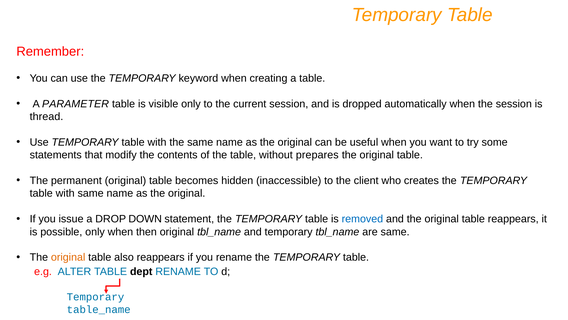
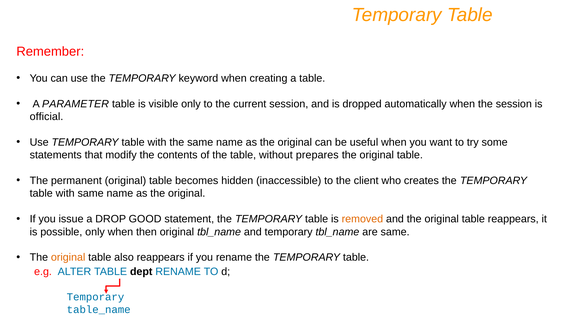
thread: thread -> official (47, 116)
DOWN: DOWN -> GOOD (145, 219)
removed colour: blue -> orange (362, 219)
